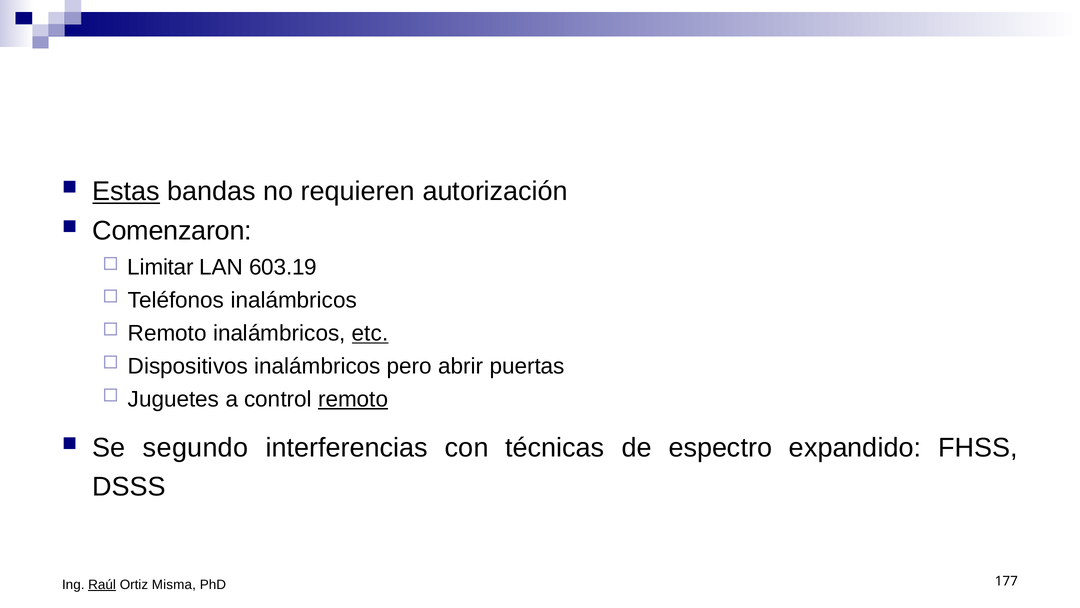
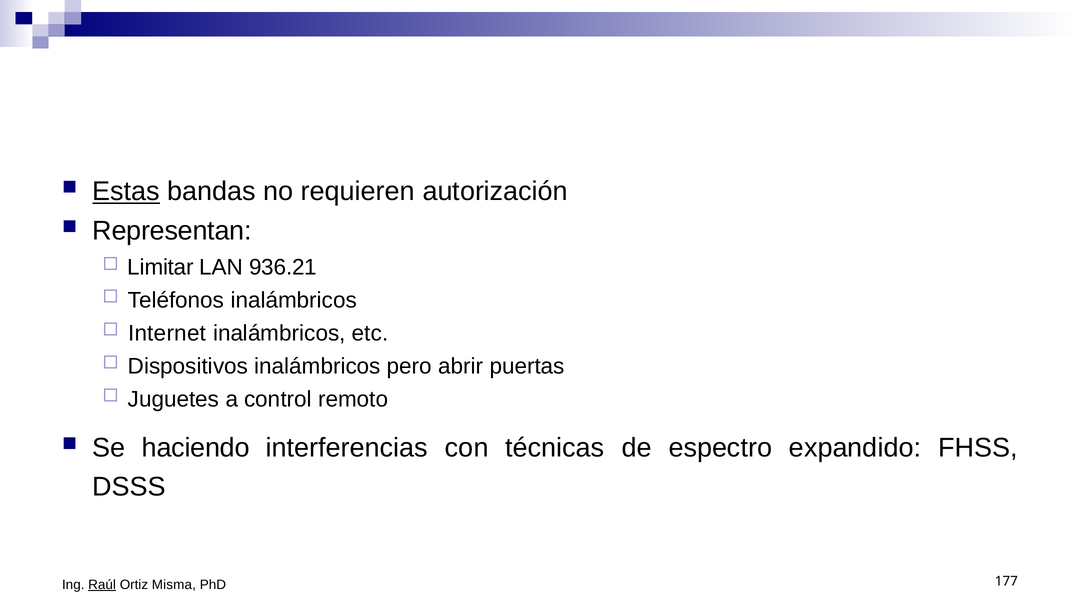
Comenzaron: Comenzaron -> Representan (172, 231)
603.19: 603.19 -> 936.21 (283, 267)
Remoto: Remoto -> Internet (167, 333)
etc underline: present -> none (370, 333)
remoto underline: present -> none (353, 399)
segundo: segundo -> haciendo (196, 447)
